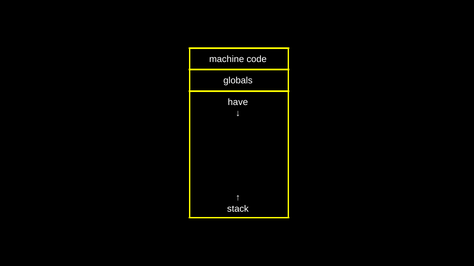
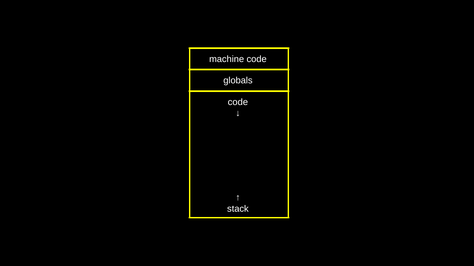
have: have -> code (238, 102)
